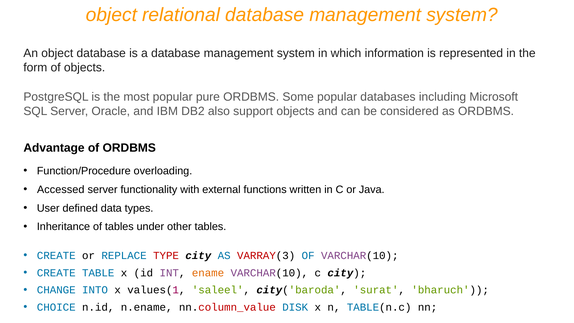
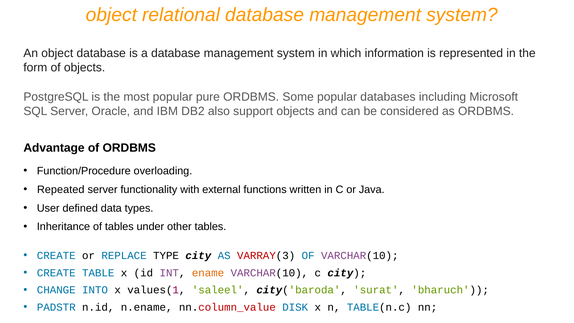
Accessed: Accessed -> Repeated (61, 189)
TYPE colour: red -> black (166, 256)
CHOICE: CHOICE -> PADSTR (56, 307)
